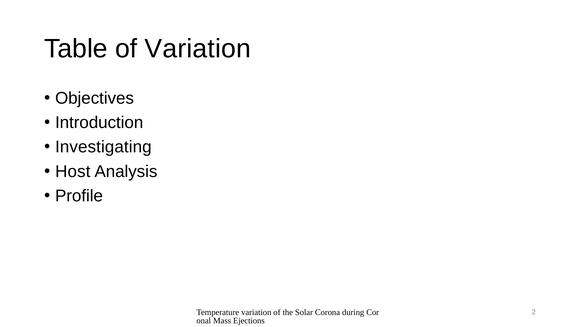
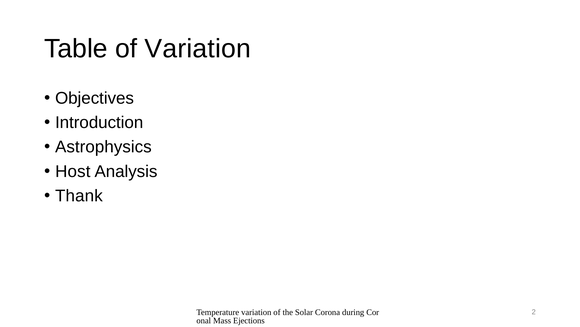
Investigating: Investigating -> Astrophysics (103, 147)
Profile: Profile -> Thank (79, 195)
